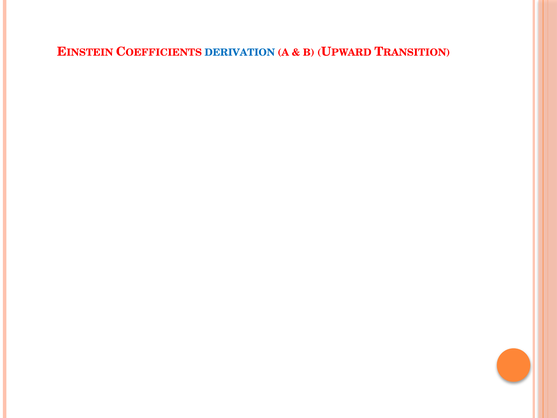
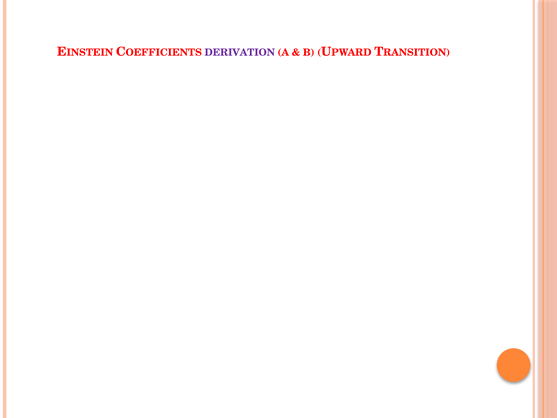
DERIVATION colour: blue -> purple (240, 52)
